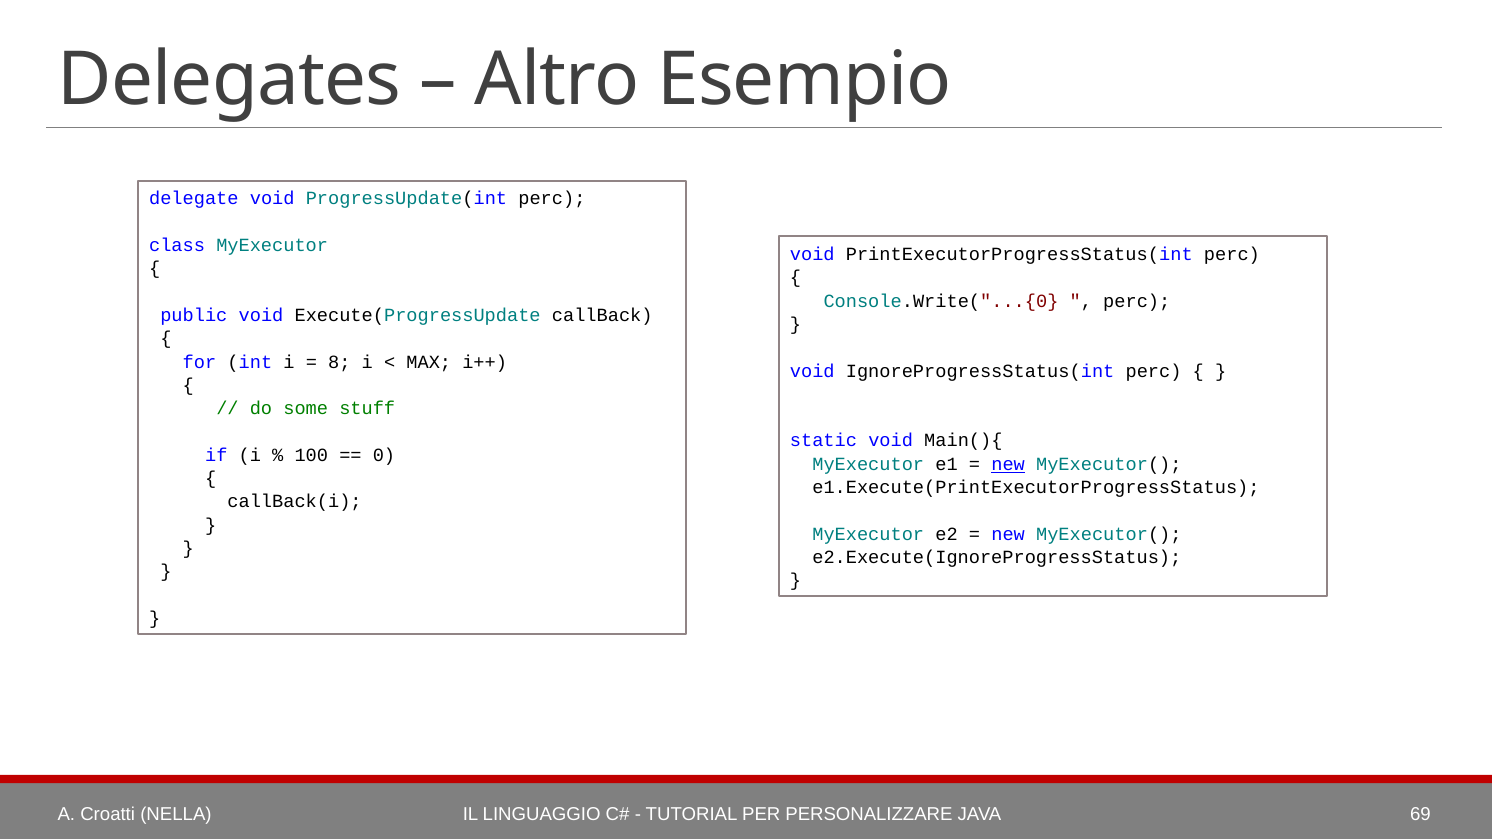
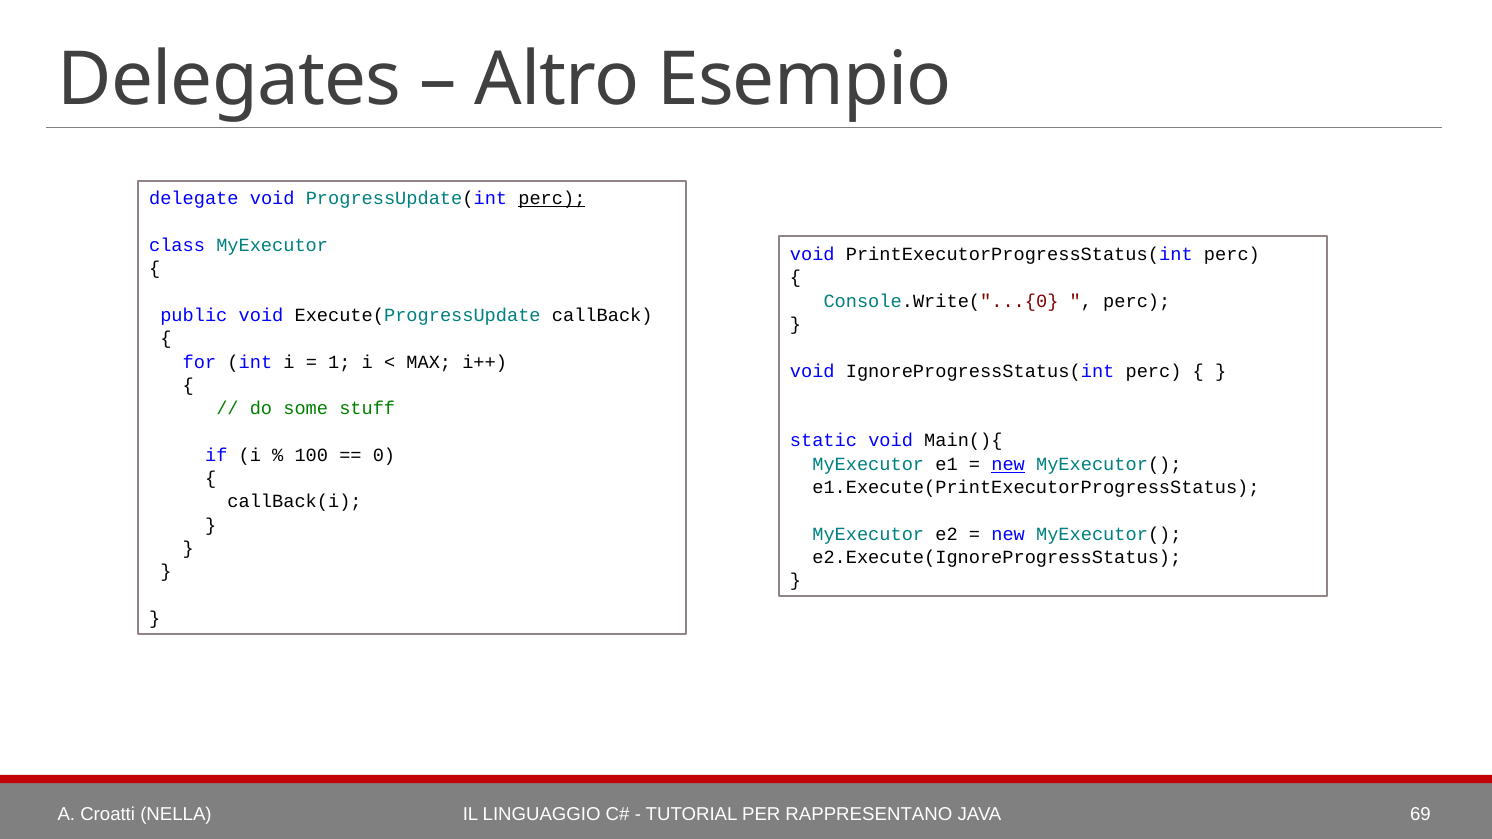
perc underline: none -> present (552, 199)
8: 8 -> 1 (339, 362)
PERSONALIZZARE: PERSONALIZZARE -> RAPPRESENTANO (869, 814)
